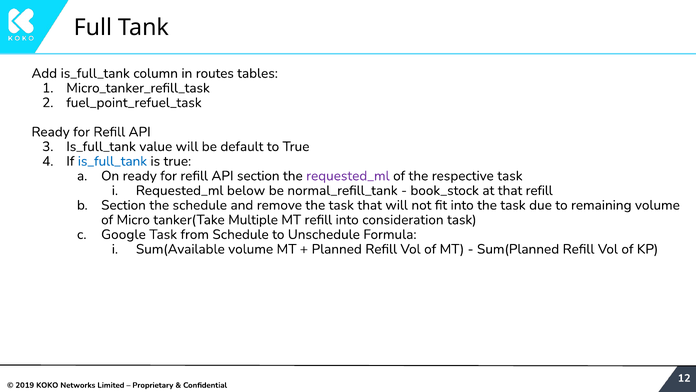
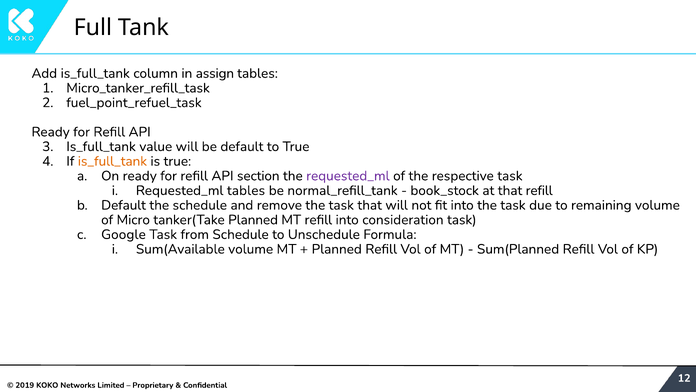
routes: routes -> assign (215, 73)
is_full_tank colour: blue -> orange (112, 161)
Requested_ml below: below -> tables (246, 190)
Section: Section -> Default (124, 205)
tanker(Take Multiple: Multiple -> Planned (253, 220)
